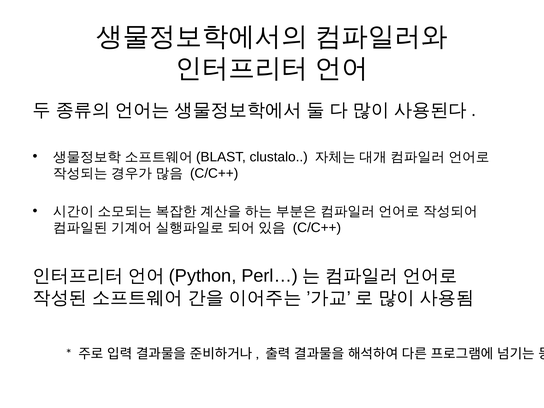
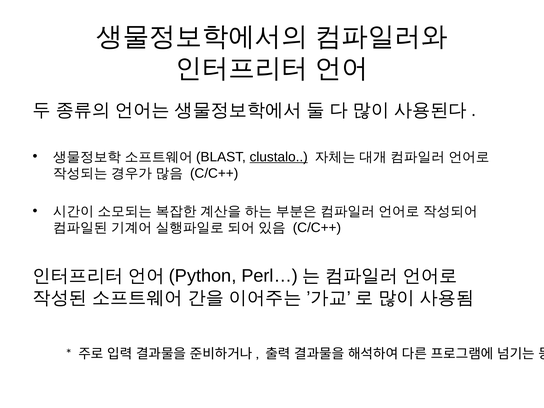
clustalo underline: none -> present (279, 157)
